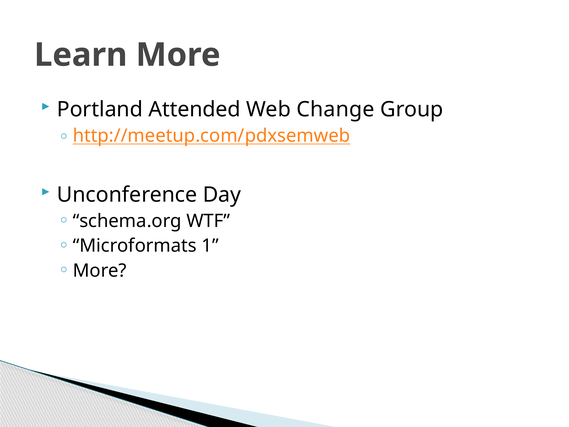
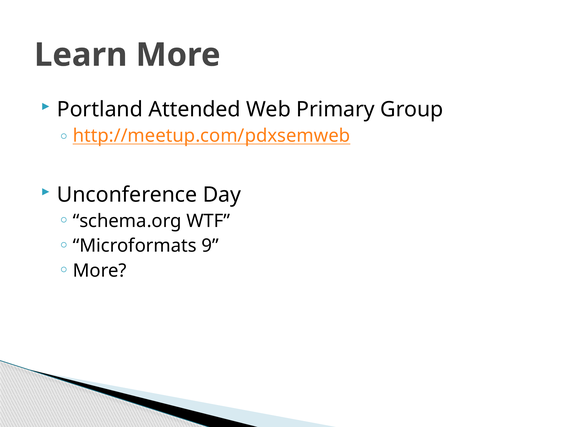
Change: Change -> Primary (336, 109)
1: 1 -> 9 (210, 246)
